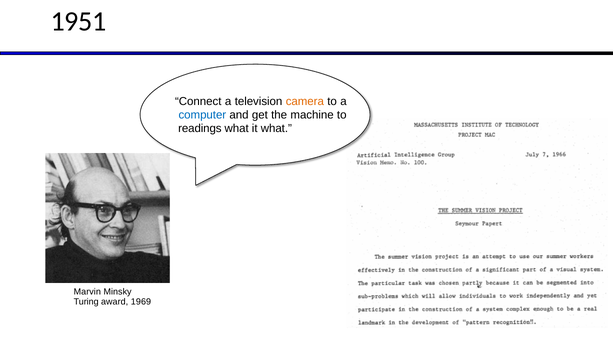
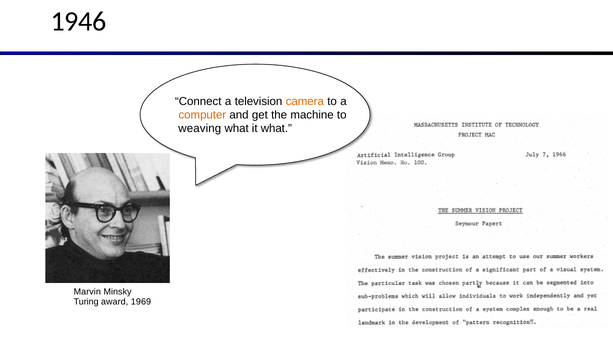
1951: 1951 -> 1946 (79, 21)
computer colour: blue -> orange (202, 115)
readings: readings -> weaving (200, 128)
